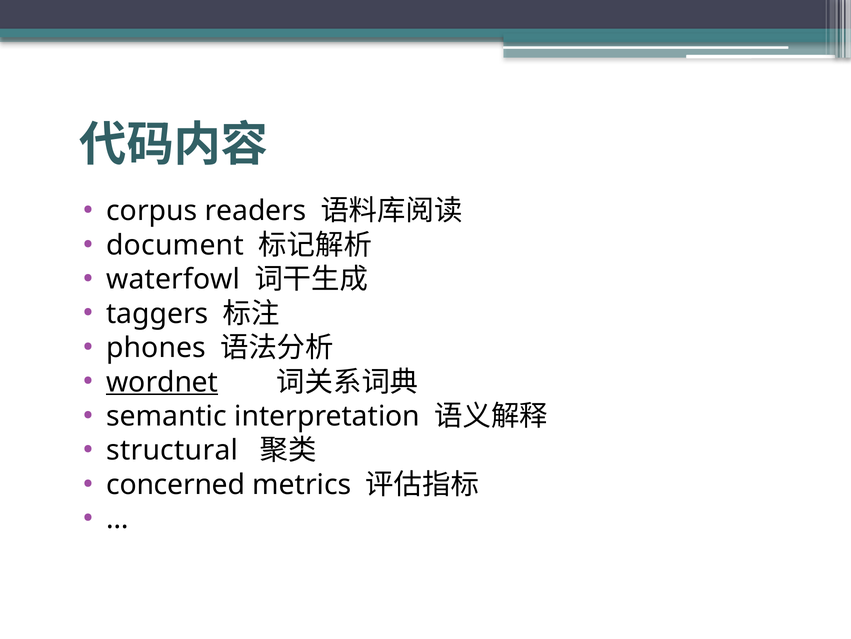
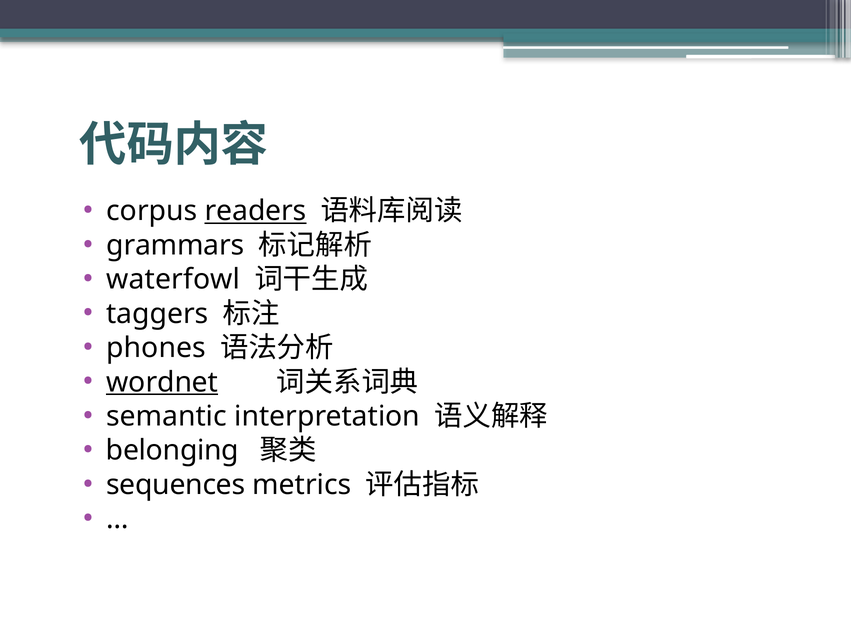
readers underline: none -> present (256, 211)
document: document -> grammars (175, 245)
structural: structural -> belonging (172, 450)
concerned: concerned -> sequences (176, 484)
